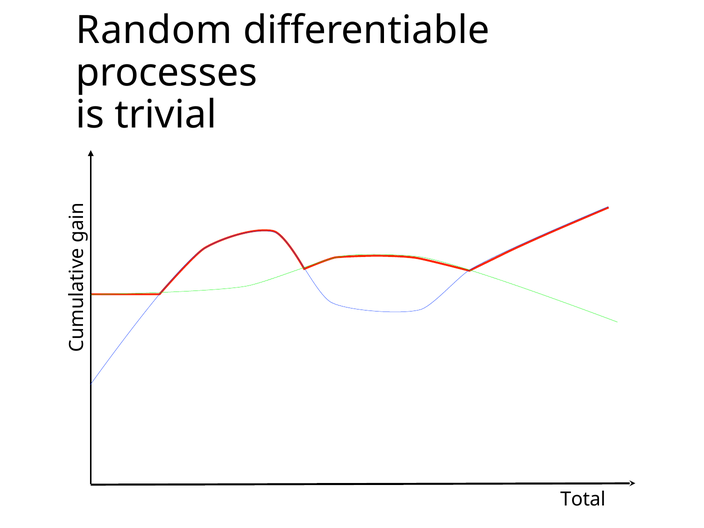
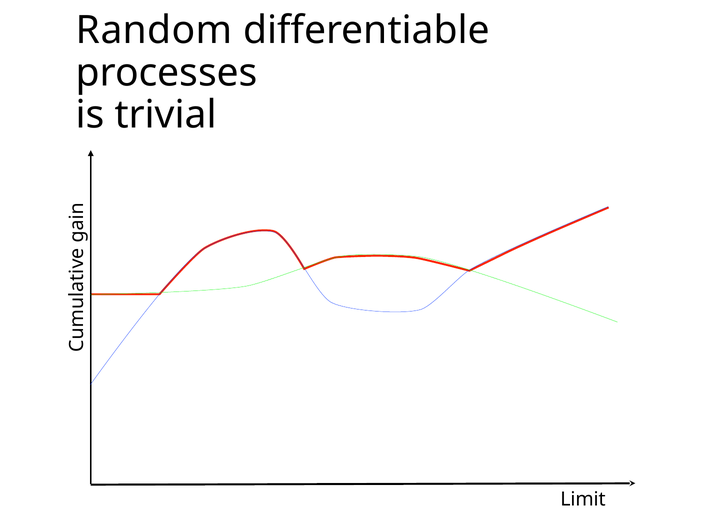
Total: Total -> Limit (583, 499)
